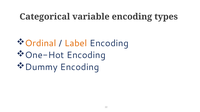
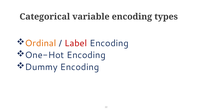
Label colour: orange -> red (76, 43)
